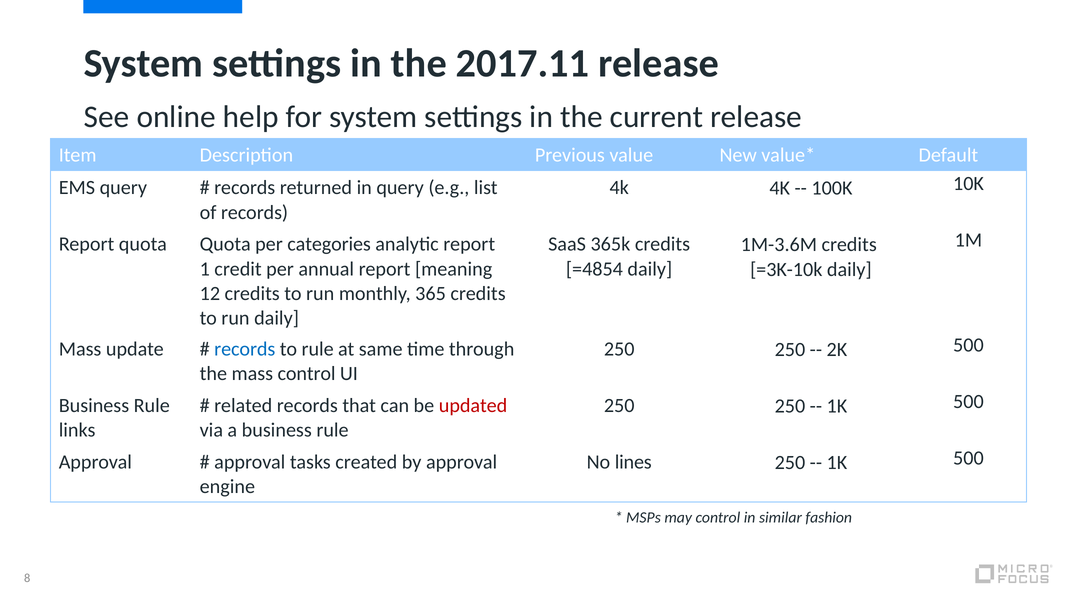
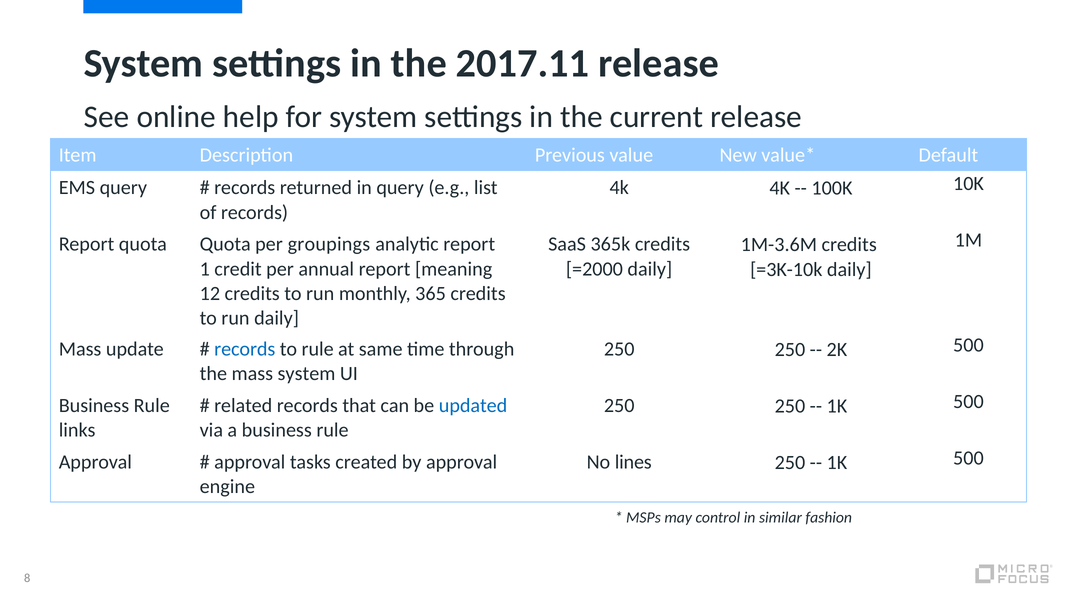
categories: categories -> groupings (329, 244)
=4854: =4854 -> =2000 (594, 269)
mass control: control -> system (307, 374)
updated colour: red -> blue (473, 406)
